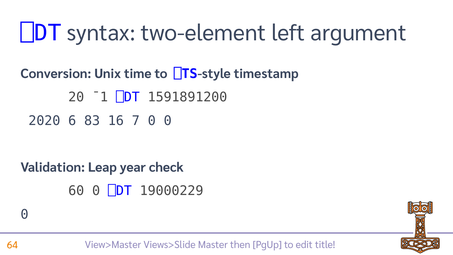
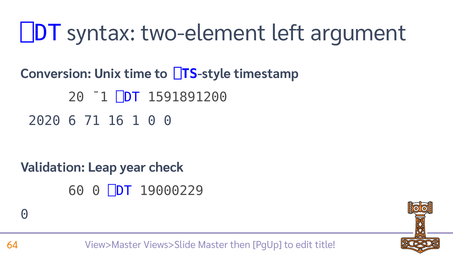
83: 83 -> 71 (92, 121)
7: 7 -> 1 (136, 121)
